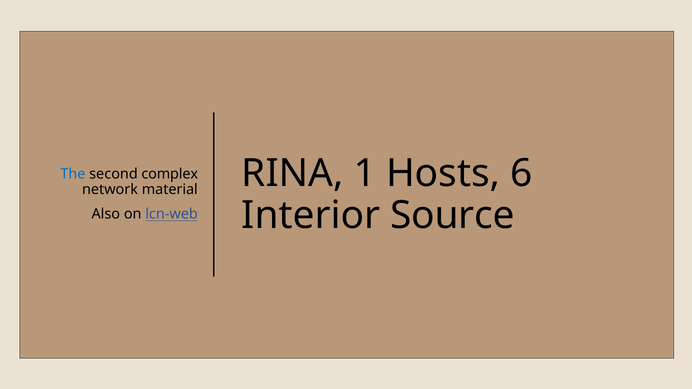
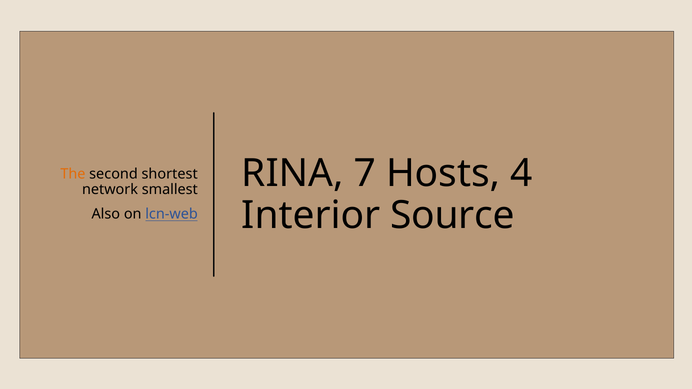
1: 1 -> 7 (365, 173)
6: 6 -> 4 (521, 173)
The colour: blue -> orange (73, 174)
complex: complex -> shortest (170, 174)
material: material -> smallest (170, 190)
